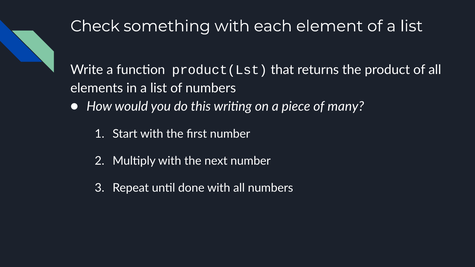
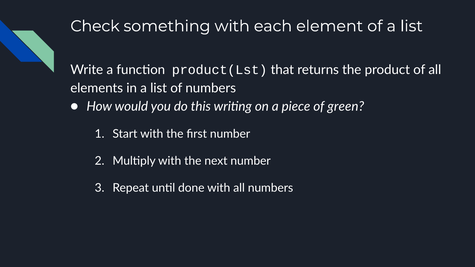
many: many -> green (346, 106)
